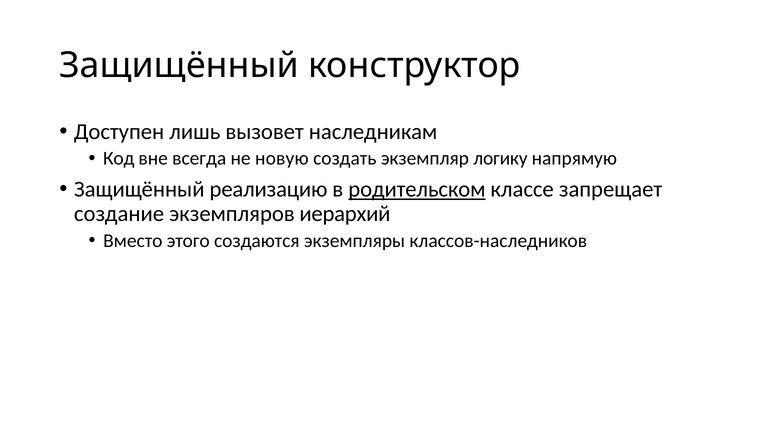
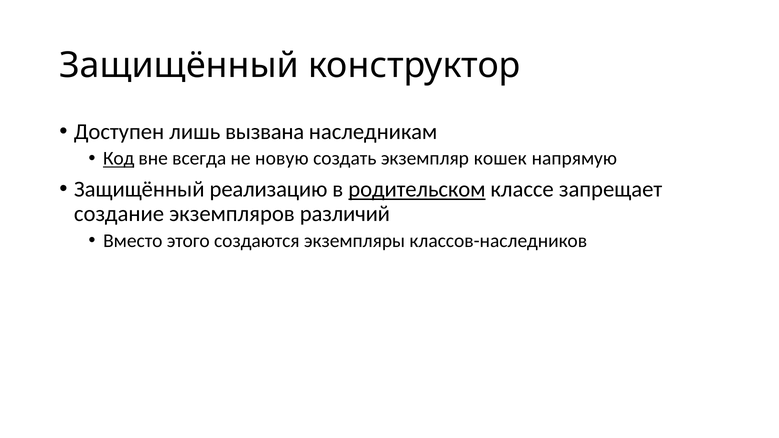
вызовет: вызовет -> вызвана (265, 132)
Код underline: none -> present (119, 159)
логику: логику -> кошек (500, 159)
иерархий: иерархий -> различий (345, 214)
